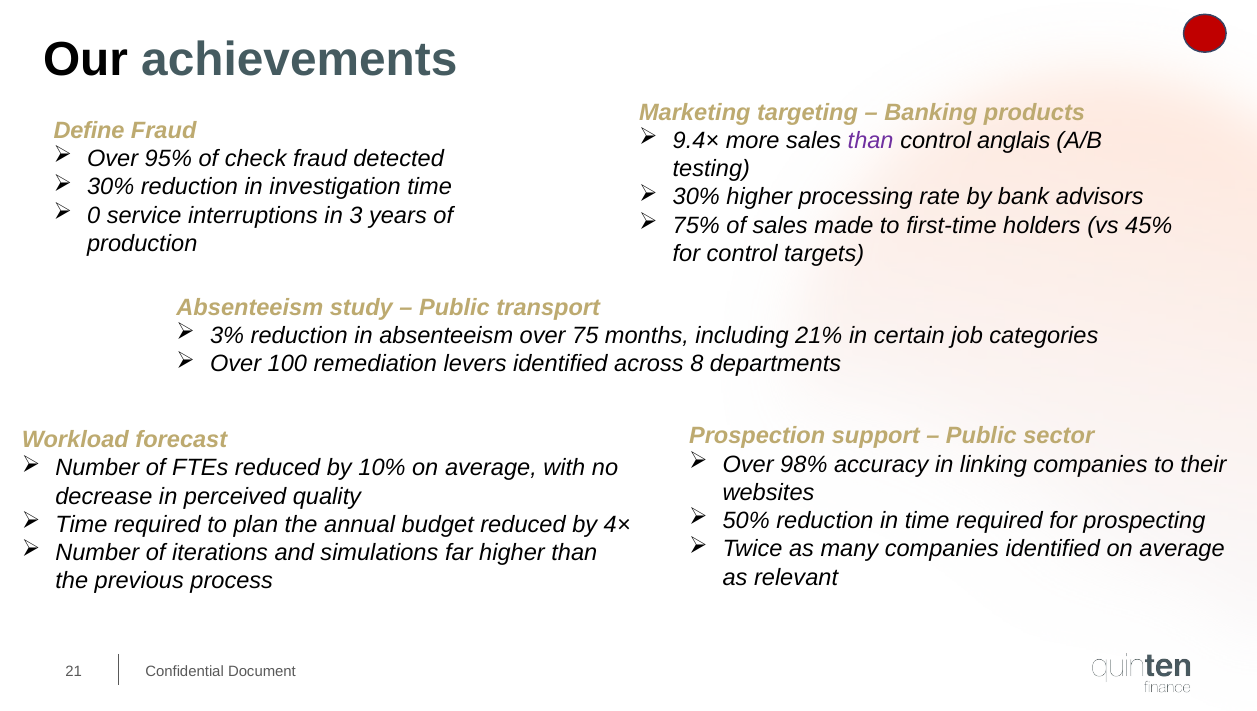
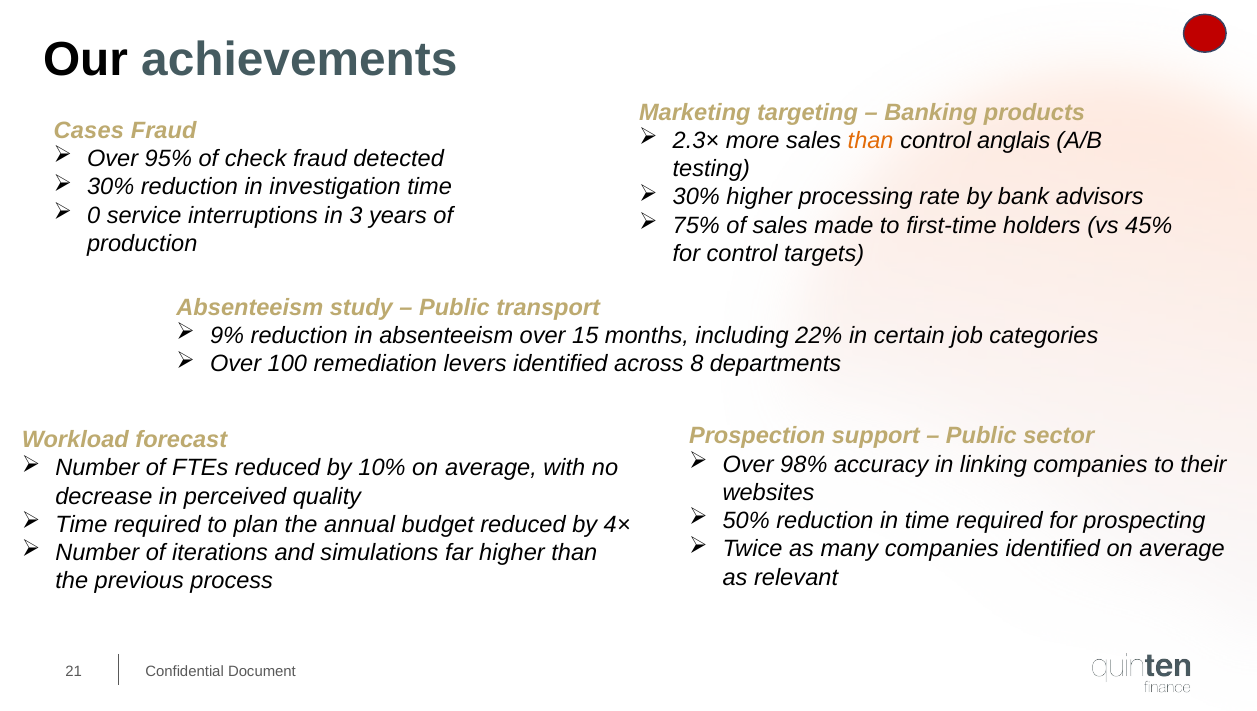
Define: Define -> Cases (89, 131)
9.4×: 9.4× -> 2.3× (696, 141)
than colour: purple -> orange (871, 141)
3%: 3% -> 9% (227, 336)
75: 75 -> 15 (585, 336)
21%: 21% -> 22% (819, 336)
